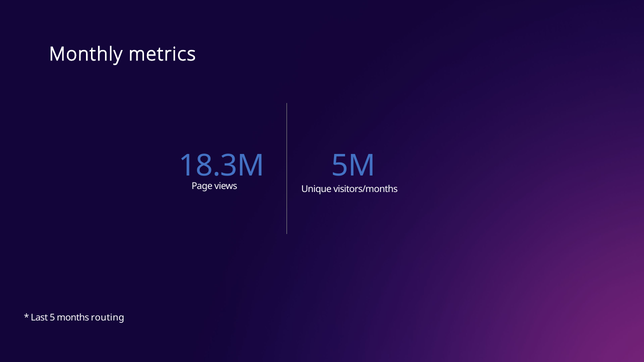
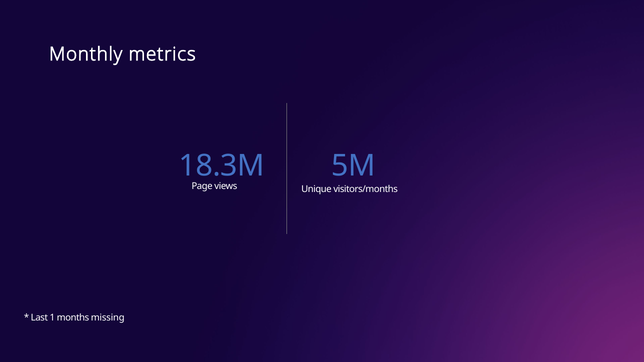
5: 5 -> 1 (52, 318)
routing: routing -> missing (108, 318)
